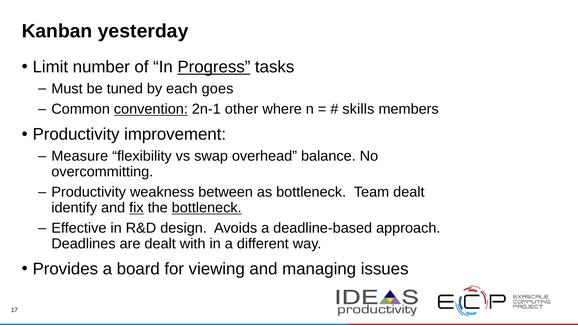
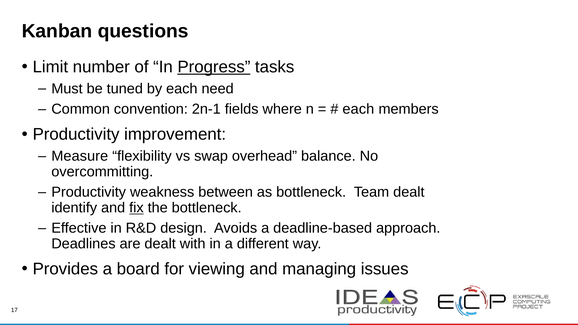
yesterday: yesterday -> questions (143, 31)
goes: goes -> need (218, 89)
convention underline: present -> none (151, 109)
other: other -> fields (242, 109)
skills: skills -> each (358, 109)
bottleneck underline: present -> none (207, 208)
